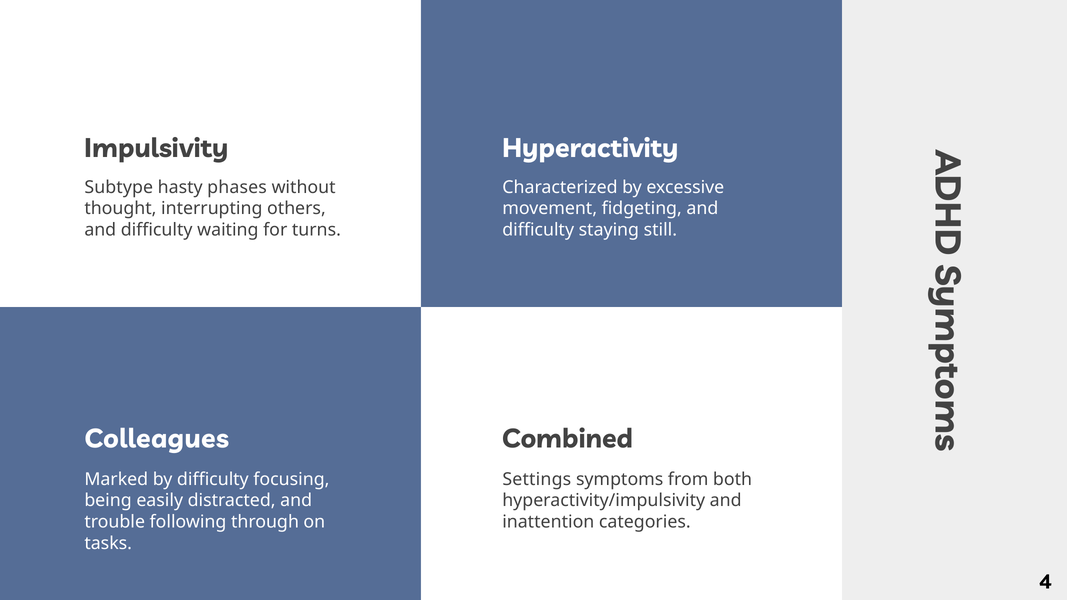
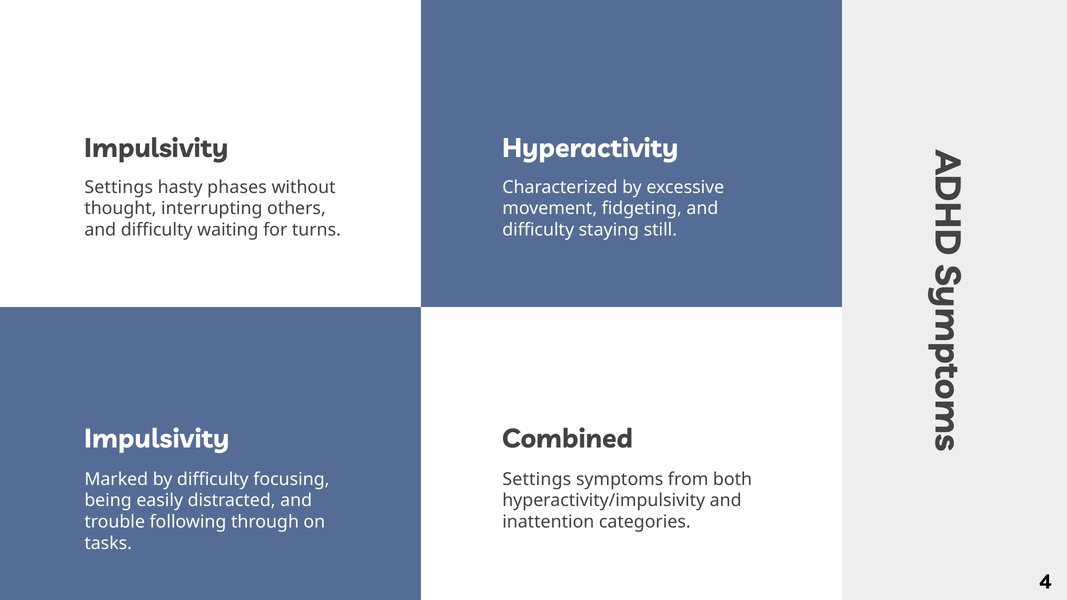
Subtype: Subtype -> Settings (119, 187)
Colleagues: Colleagues -> Impulsivity (157, 439)
